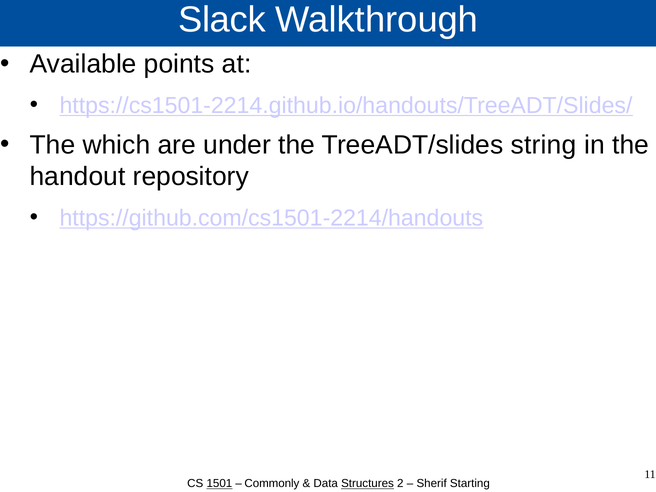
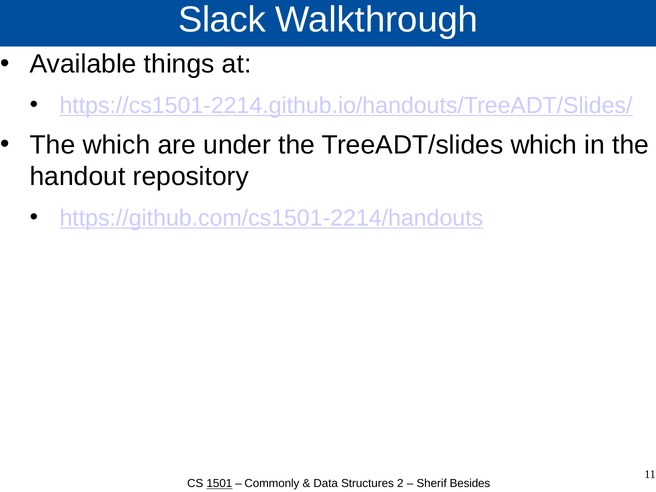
points: points -> things (179, 64)
TreeADT/slides string: string -> which (544, 145)
Structures underline: present -> none (368, 484)
Starting: Starting -> Besides (470, 484)
